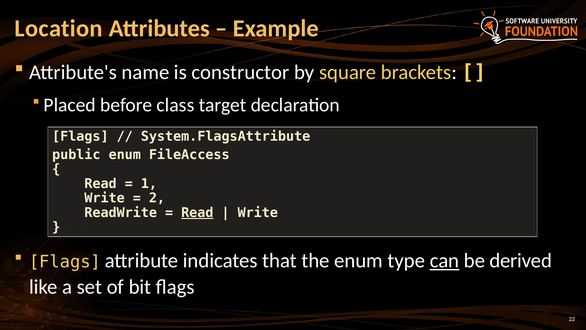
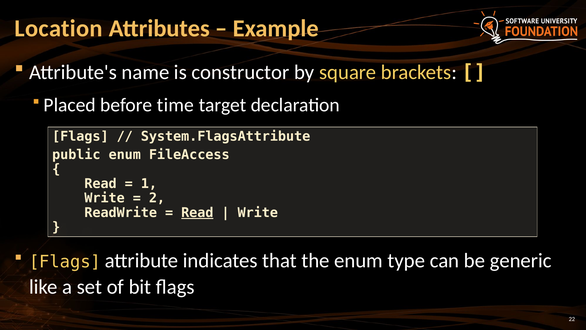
class: class -> time (175, 105)
can underline: present -> none (444, 261)
derived: derived -> generic (521, 261)
